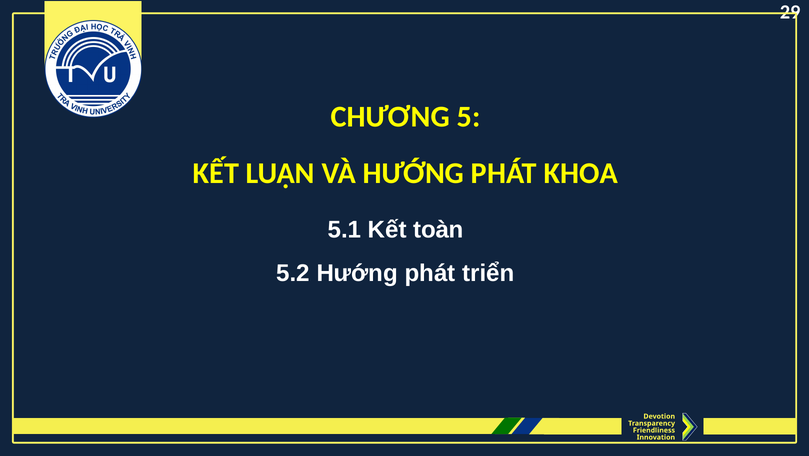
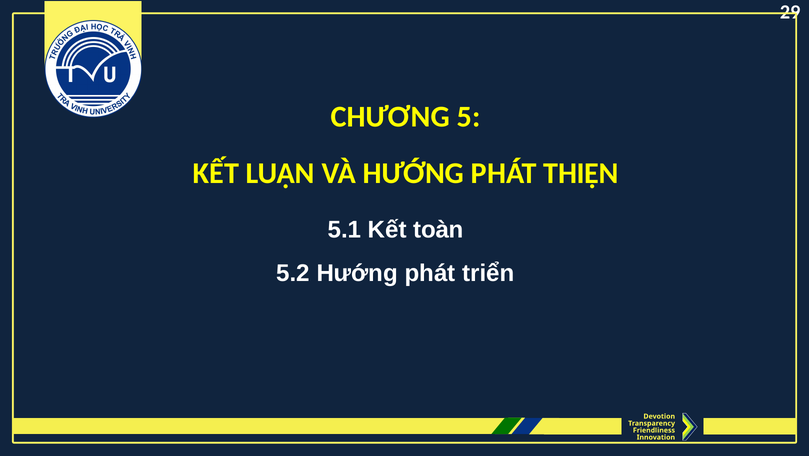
KHOA: KHOA -> THIỆN (581, 173)
